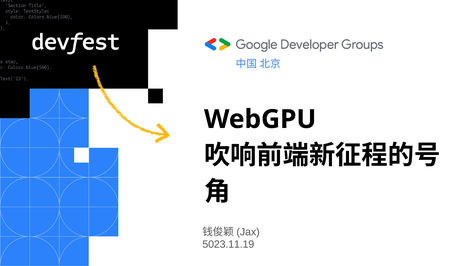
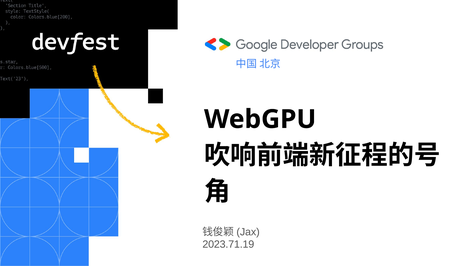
5023.11.19: 5023.11.19 -> 2023.71.19 (228, 245)
